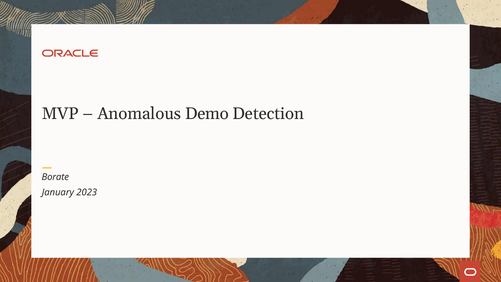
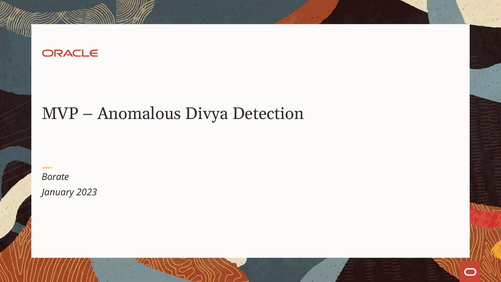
Demo: Demo -> Divya (207, 114)
